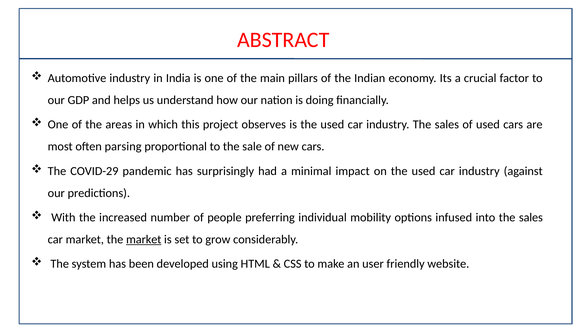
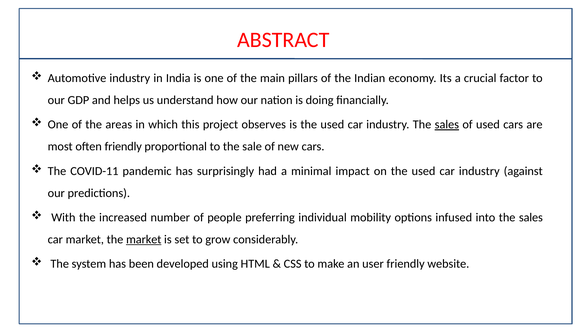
sales underline: none -> present (447, 125)
often parsing: parsing -> friendly (123, 147)
COVID-29: COVID-29 -> COVID-11 (94, 171)
